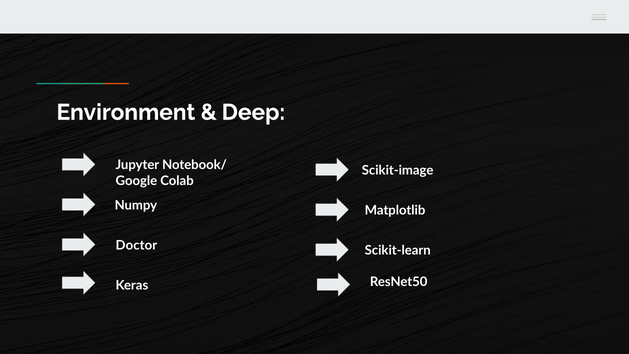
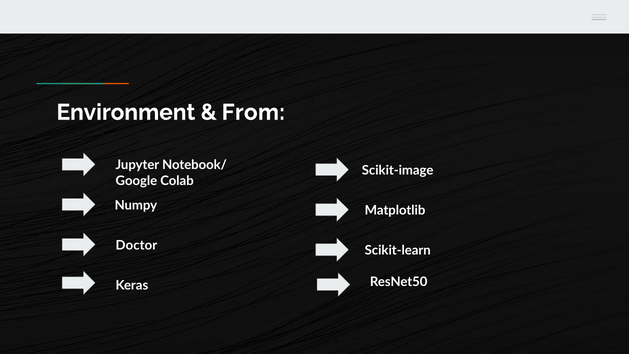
Deep: Deep -> From (253, 112)
